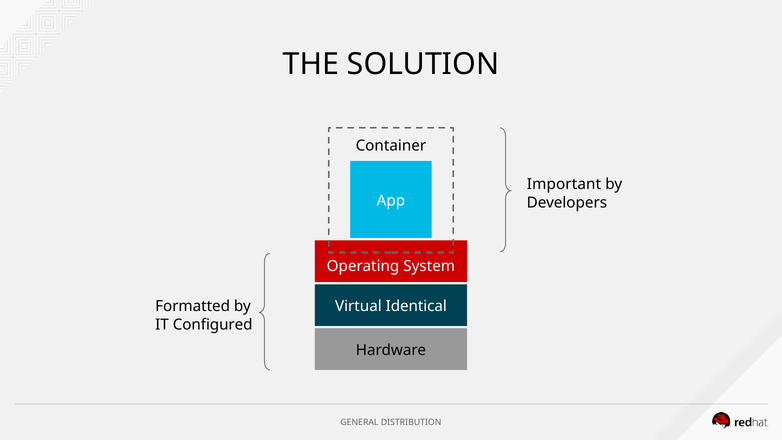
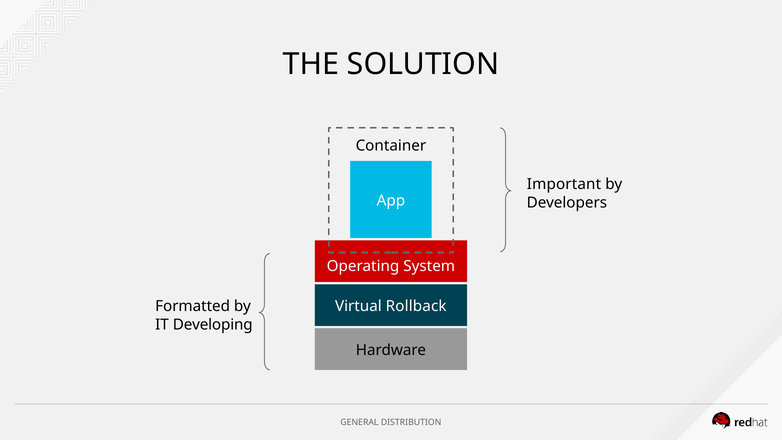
Identical: Identical -> Rollback (416, 306)
Configured: Configured -> Developing (213, 325)
